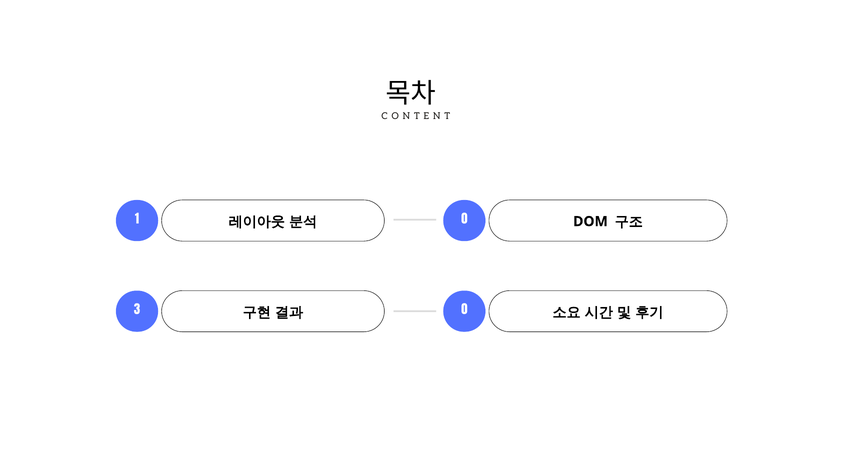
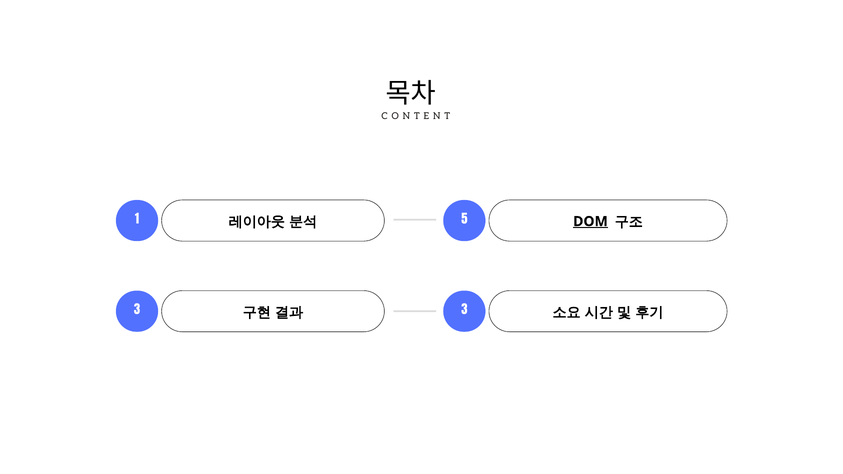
1 0: 0 -> 5 (464, 220)
DOM underline: none -> present (590, 222)
3 0: 0 -> 3 (464, 310)
